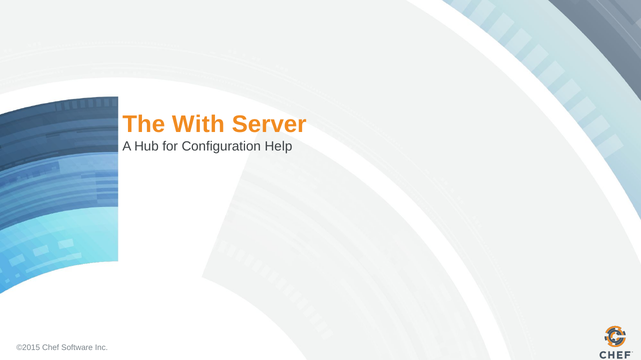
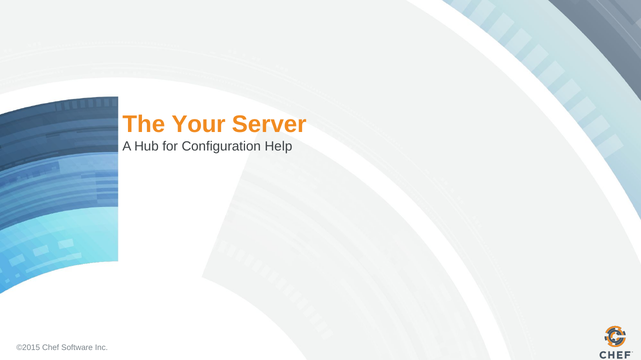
With: With -> Your (199, 125)
